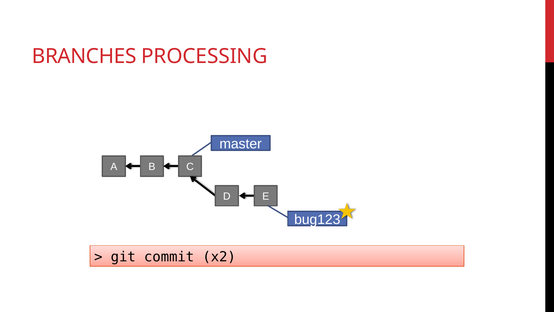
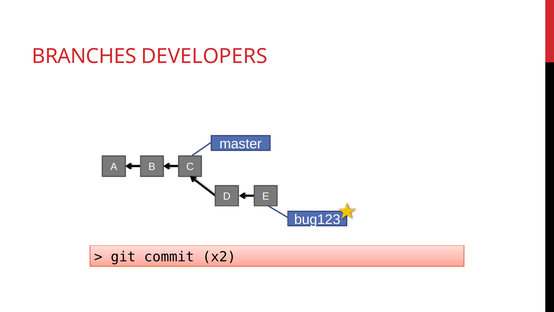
PROCESSING: PROCESSING -> DEVELOPERS (204, 56)
